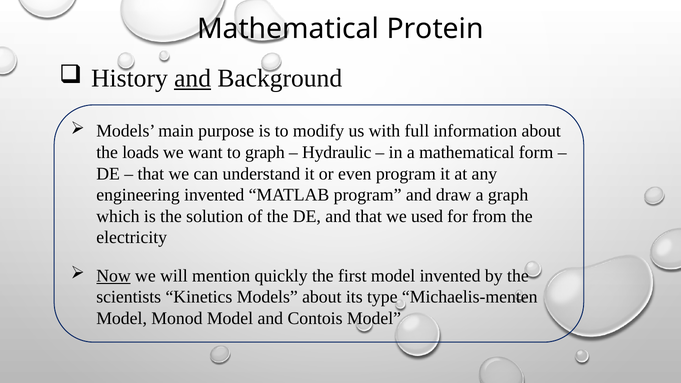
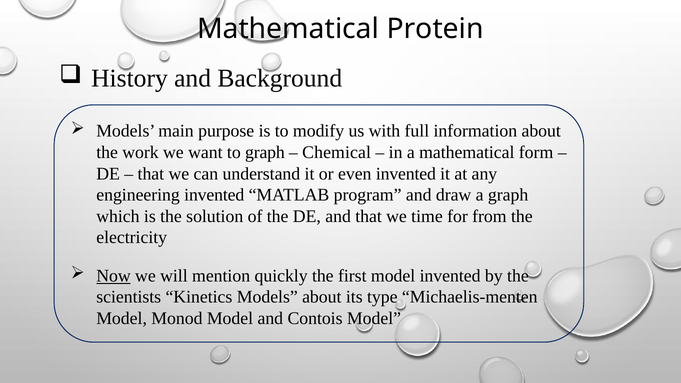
and underline: present -> none (193, 78)
loads: loads -> work (141, 152)
Hydraulic: Hydraulic -> Chemical (337, 152)
even program: program -> invented (406, 174)
used: used -> time (427, 216)
